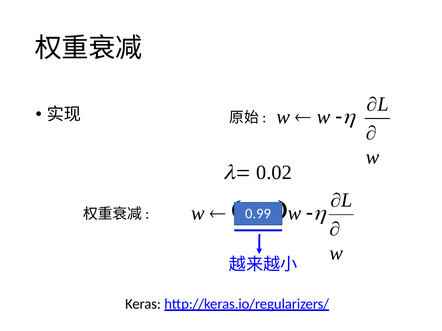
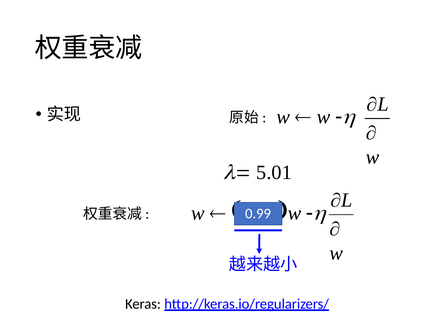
0.02: 0.02 -> 5.01 (274, 173)
